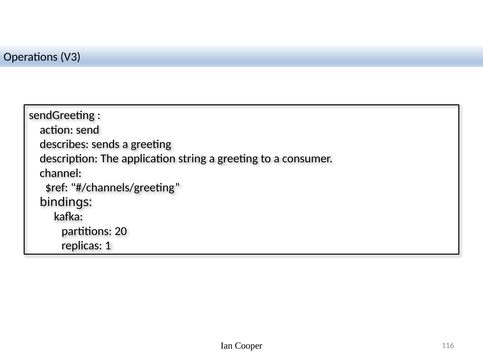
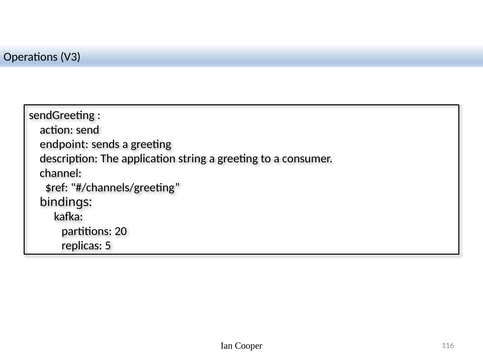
describes: describes -> endpoint (64, 144)
1: 1 -> 5 (108, 246)
